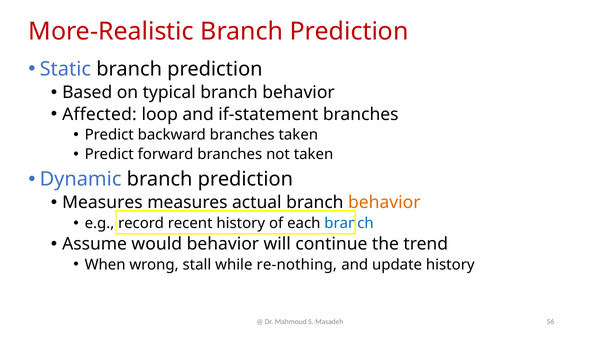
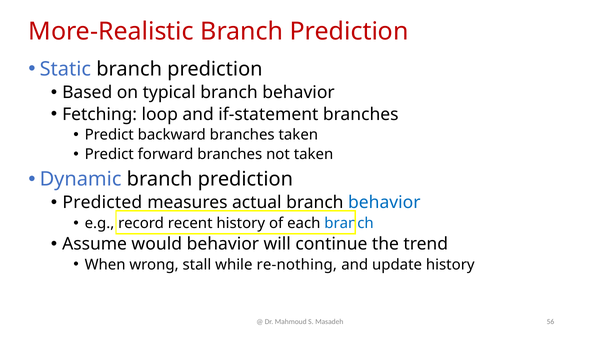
Affected: Affected -> Fetching (100, 115)
Measures: Measures -> Predicted (102, 203)
behavior colour: orange -> blue (384, 203)
